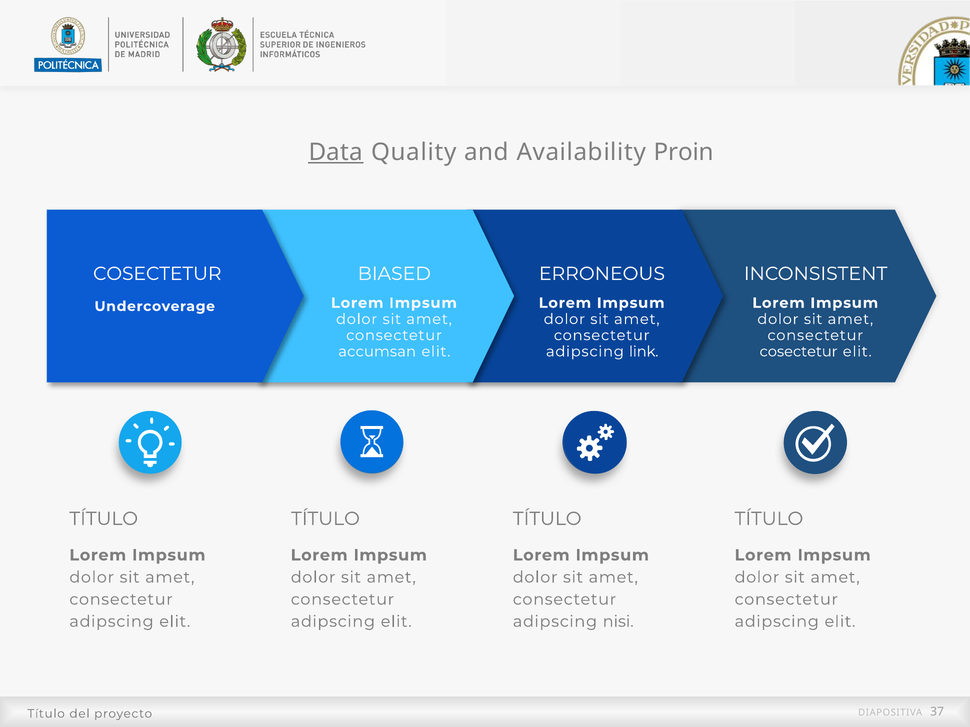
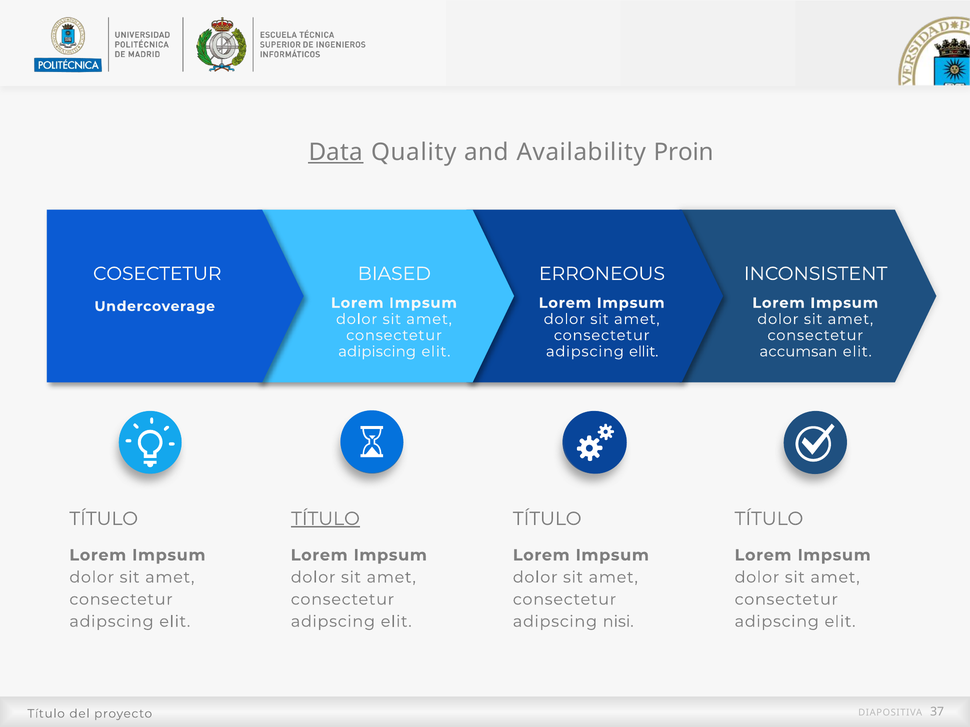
accumsan: accumsan -> adipiscing (377, 352)
link: link -> ellit (644, 352)
cosectetur: cosectetur -> accumsan (798, 352)
TÍTULO underline: none -> present (326, 519)
